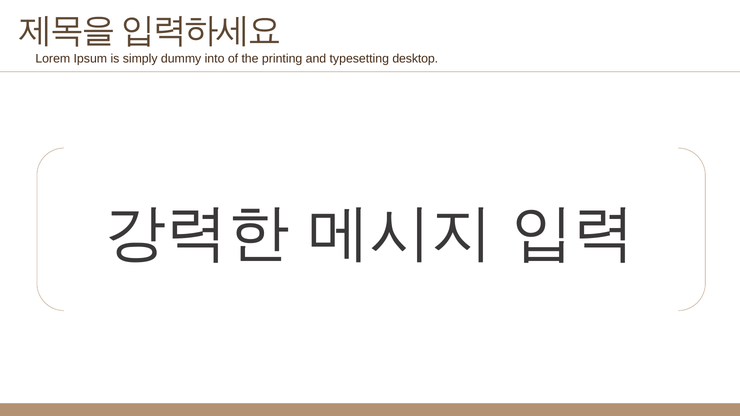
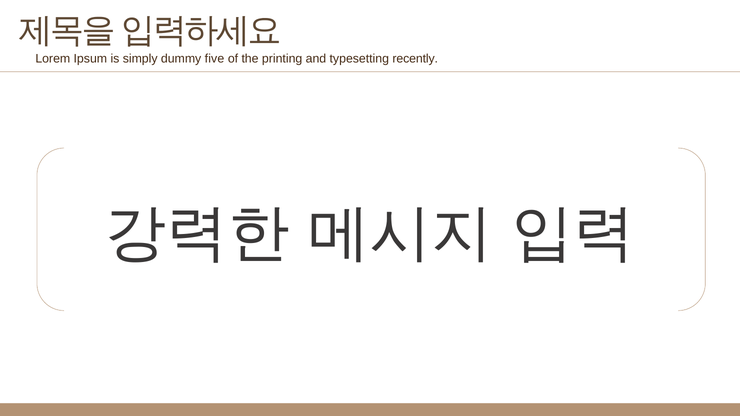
into: into -> five (214, 59)
desktop: desktop -> recently (415, 59)
